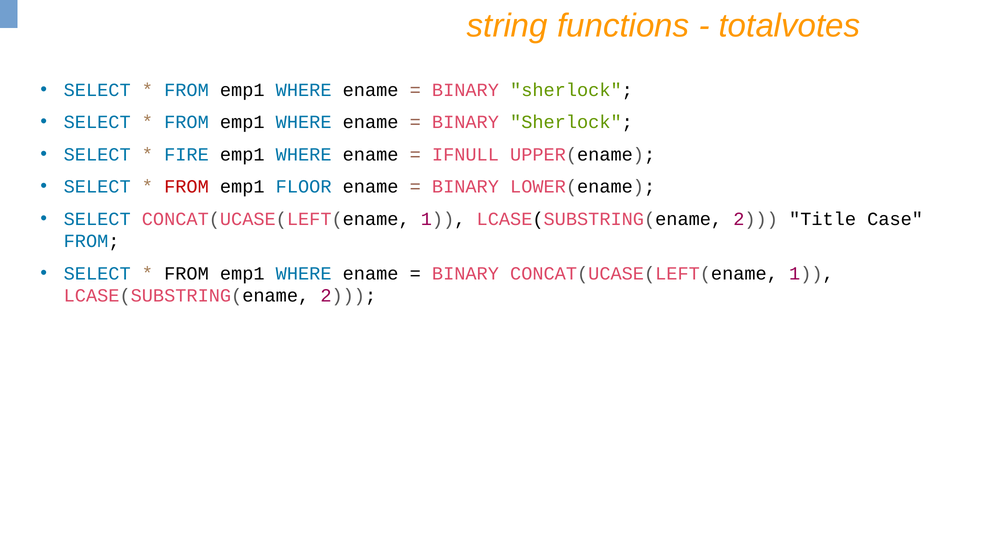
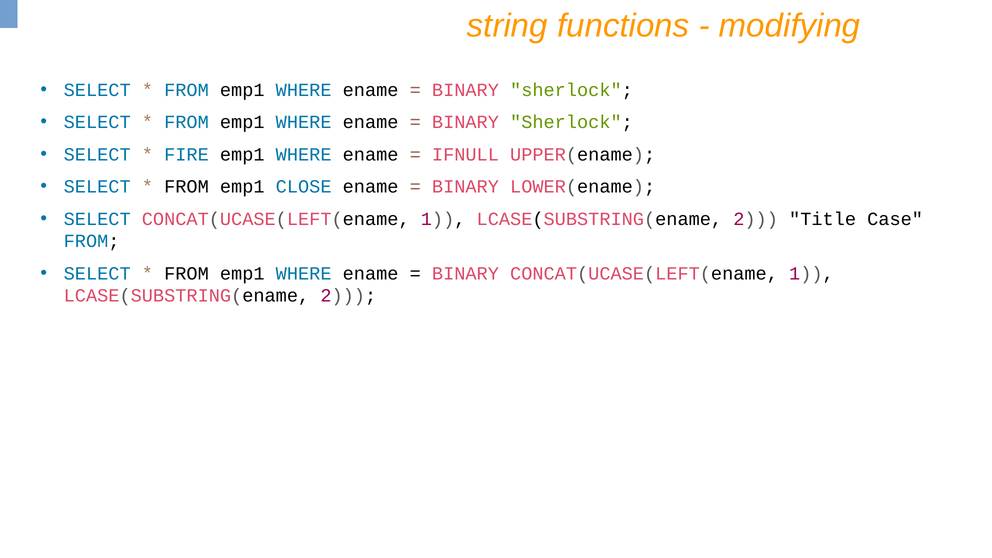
totalvotes: totalvotes -> modifying (790, 26)
FROM colour: red -> black (186, 187)
FLOOR: FLOOR -> CLOSE (304, 187)
